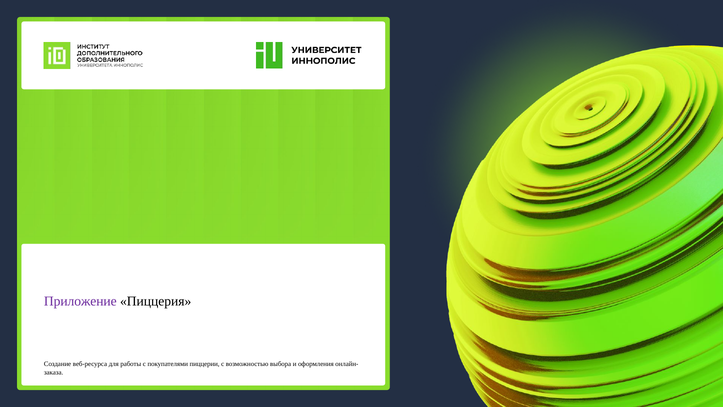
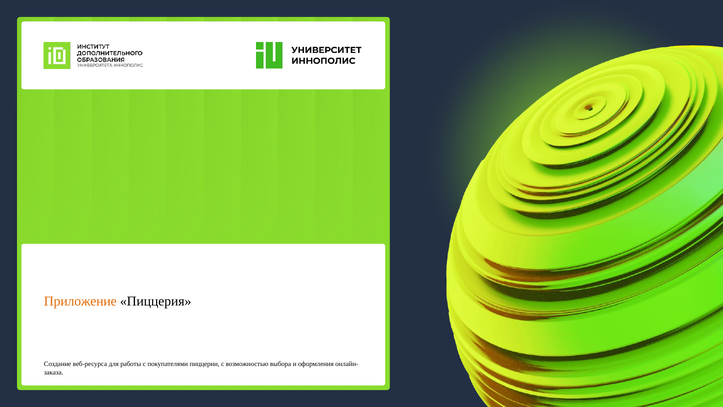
Приложение colour: purple -> orange (80, 301)
